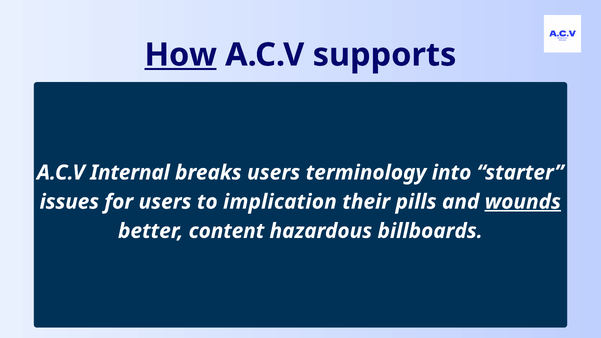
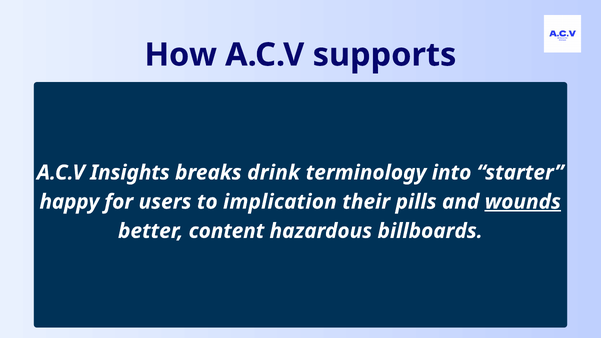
How underline: present -> none (181, 55)
Internal: Internal -> Insights (130, 173)
breaks users: users -> drink (274, 173)
issues: issues -> happy (69, 202)
